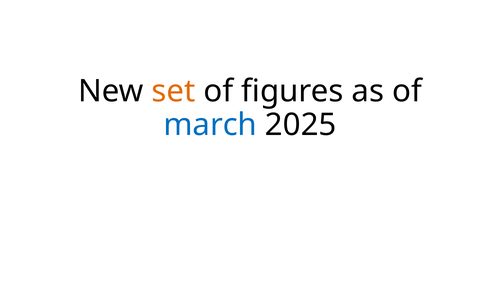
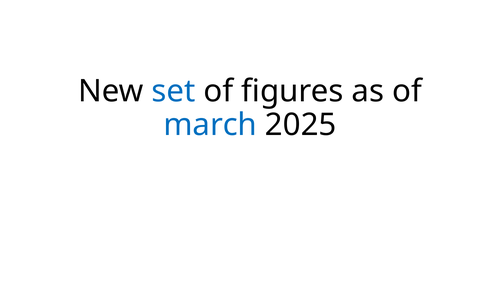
set colour: orange -> blue (173, 91)
